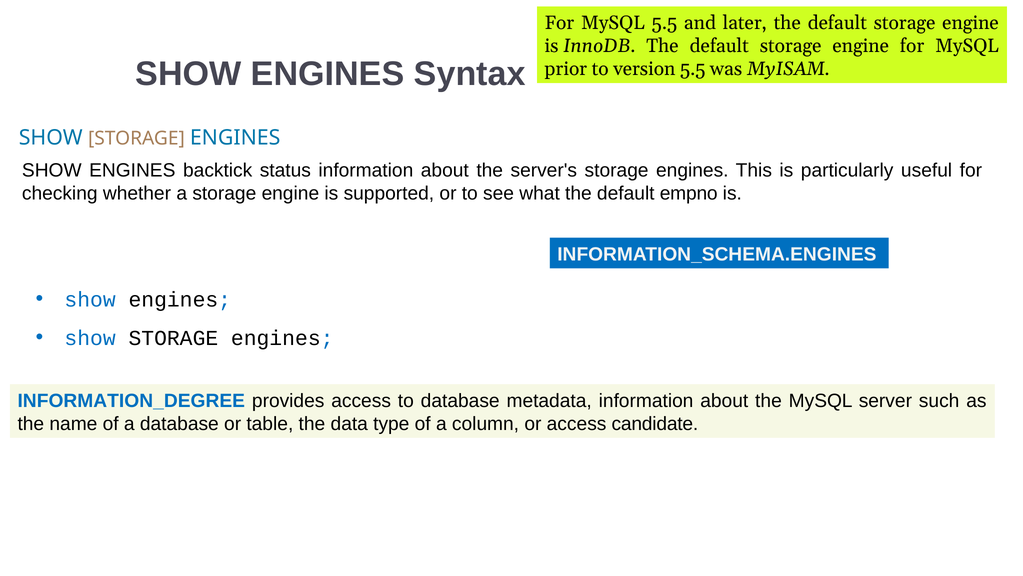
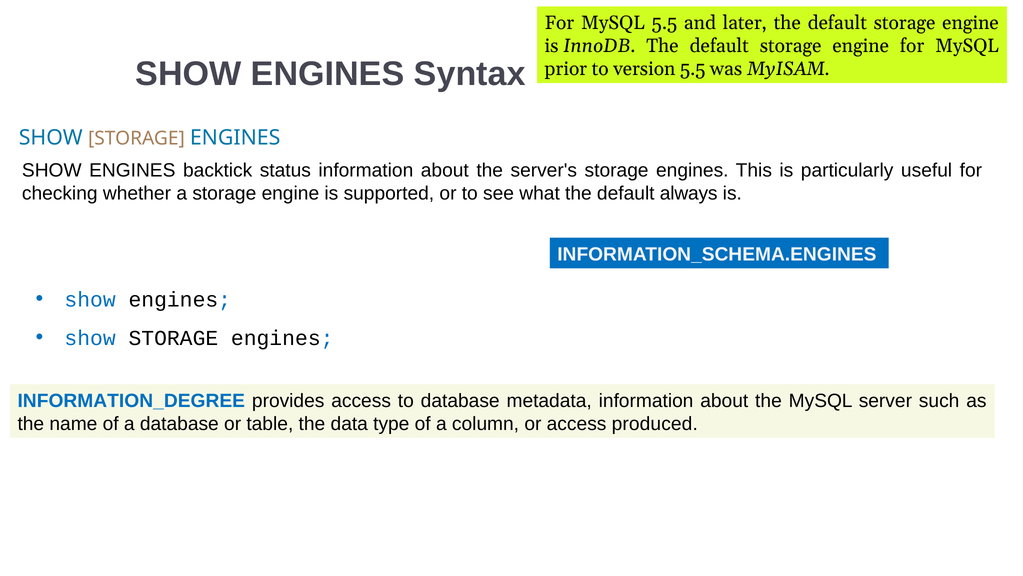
empno: empno -> always (689, 193)
candidate: candidate -> produced (655, 423)
